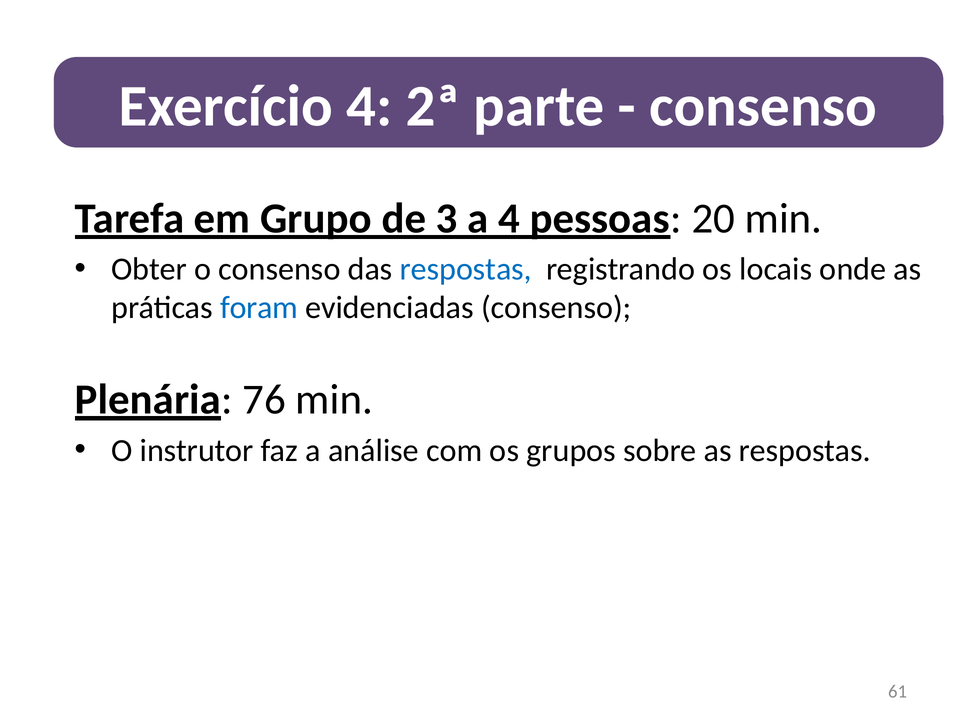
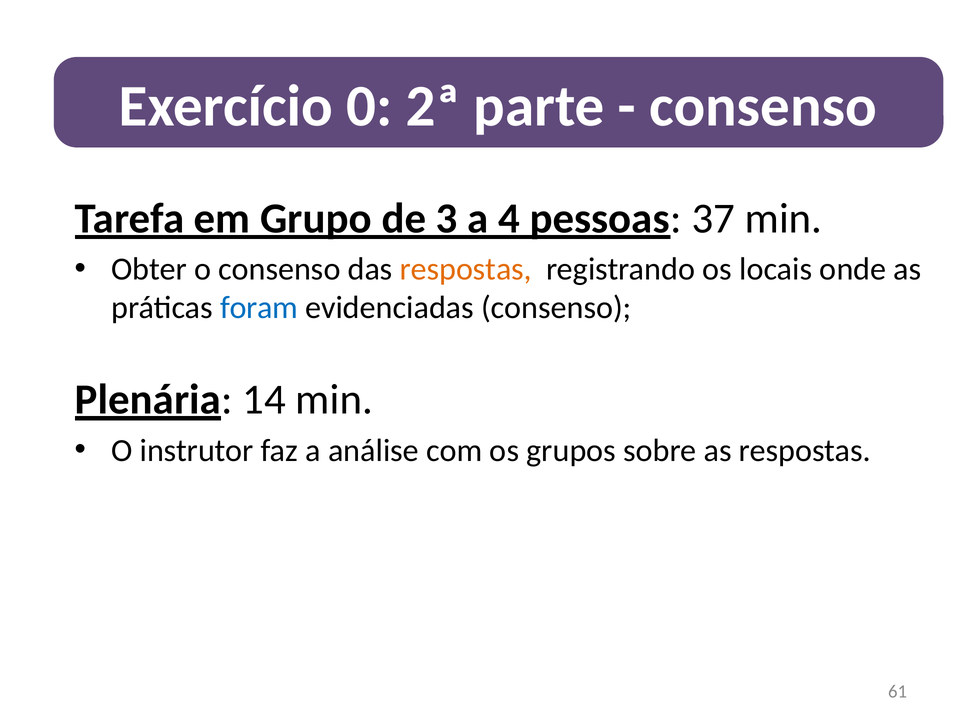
Exercício 4: 4 -> 0 (369, 106)
20: 20 -> 37 (713, 218)
respostas colour: blue -> orange (466, 269)
76: 76 -> 14 (264, 400)
